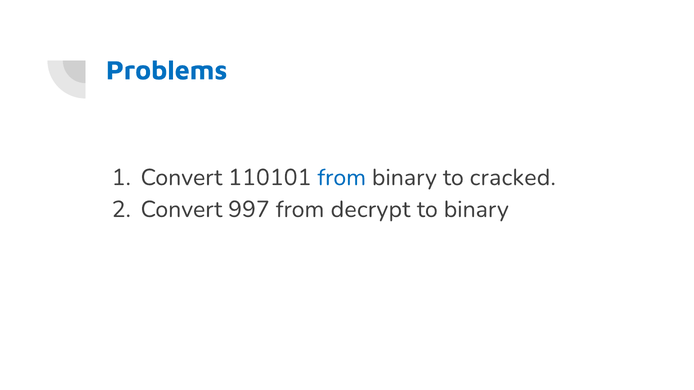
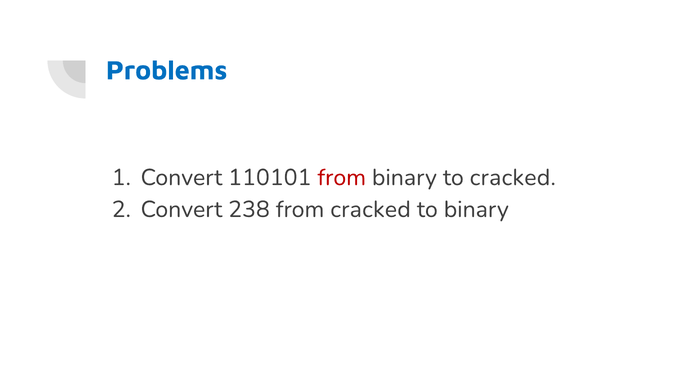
from colour: blue -> red (342, 178)
997: 997 -> 238 (249, 210)
from decrypt: decrypt -> cracked (371, 210)
